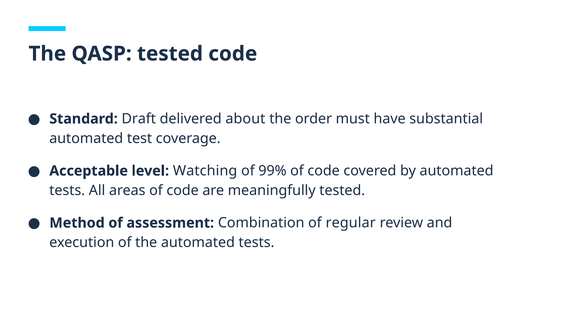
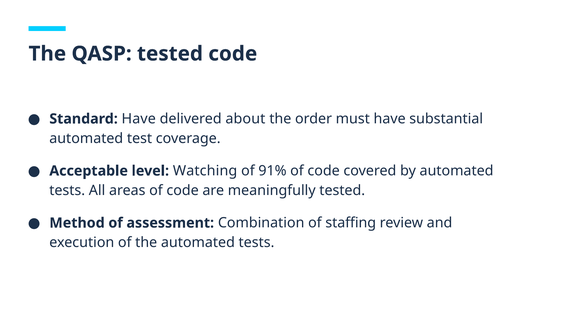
Standard Draft: Draft -> Have (139, 119)
99%: 99% -> 91% (272, 171)
regular: regular -> staffing (351, 223)
